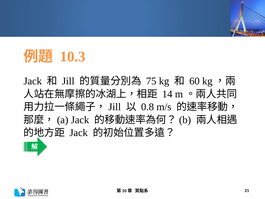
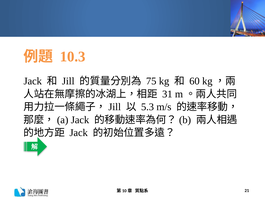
14: 14 -> 31 (167, 94)
0.8: 0.8 -> 5.3 (147, 107)
